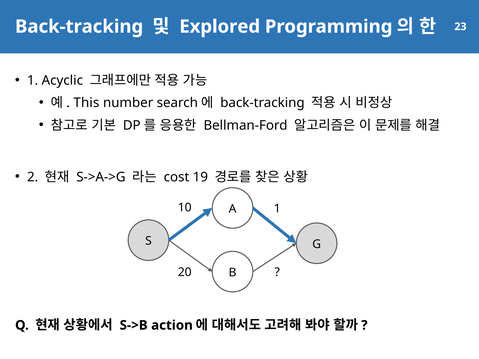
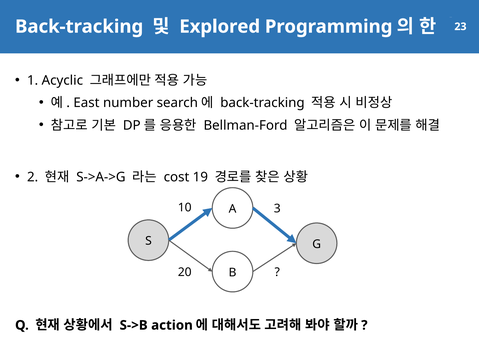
This: This -> East (86, 103)
10 1: 1 -> 3 (277, 209)
